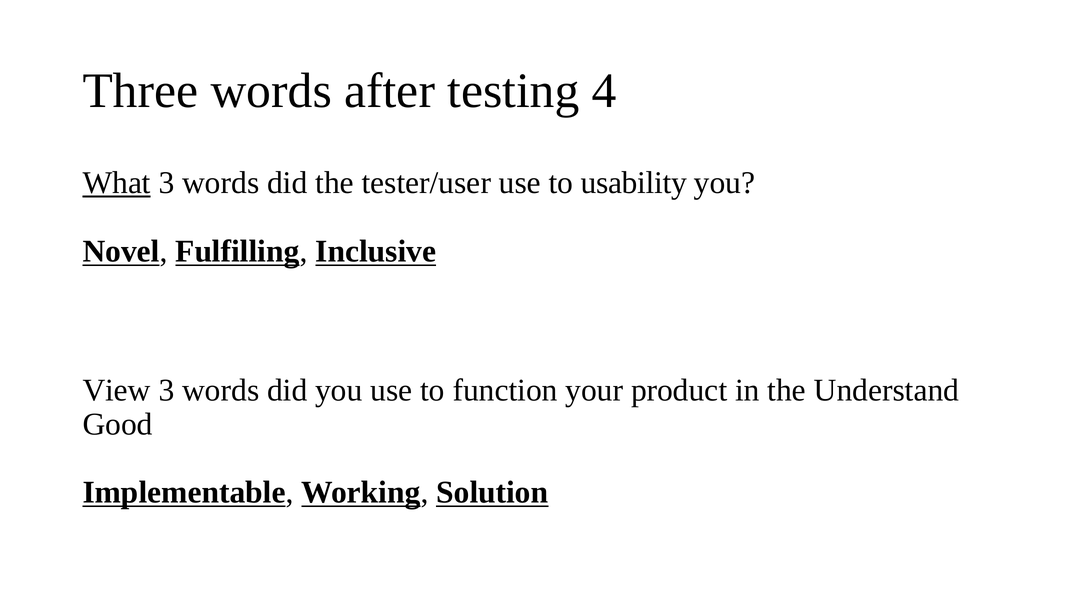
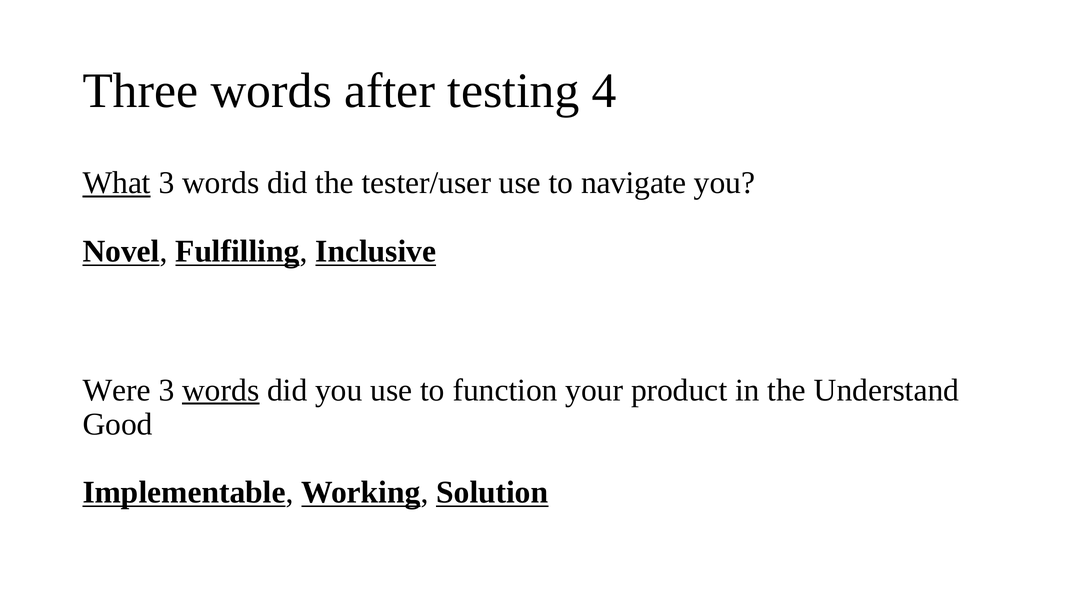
usability: usability -> navigate (634, 183)
View: View -> Were (117, 390)
words underline: none -> present (221, 390)
